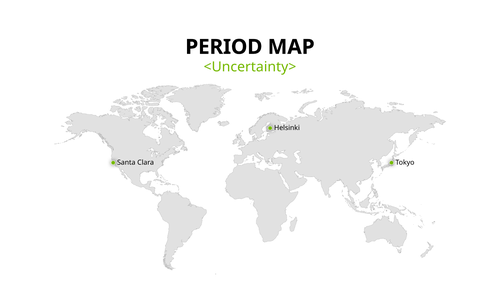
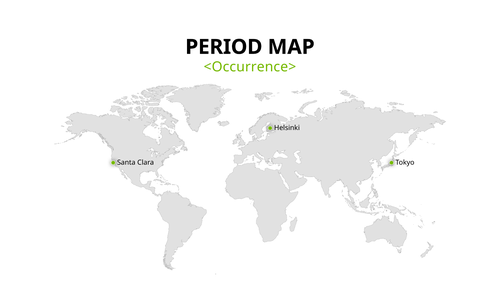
<Uncertainty>: <Uncertainty> -> <Occurrence> (250, 67)
